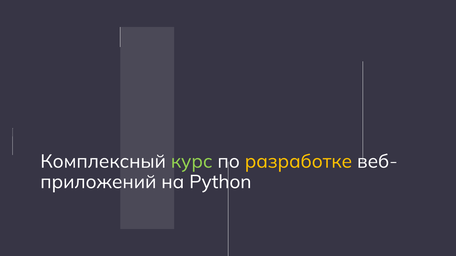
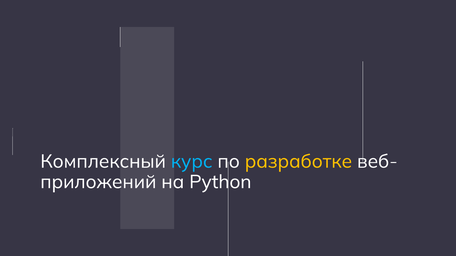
курс colour: light green -> light blue (192, 162)
